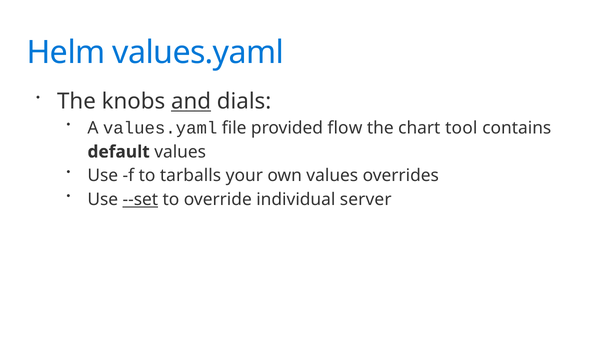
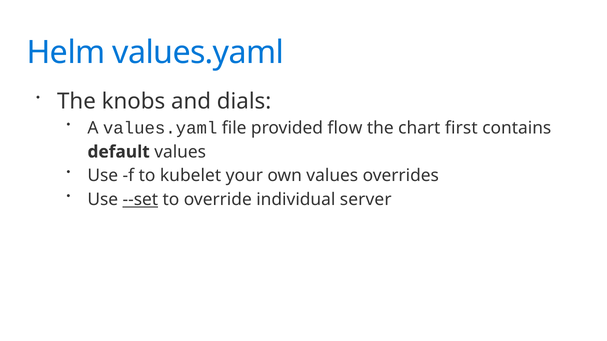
and underline: present -> none (191, 102)
tool: tool -> first (461, 128)
tarballs: tarballs -> kubelet (191, 176)
